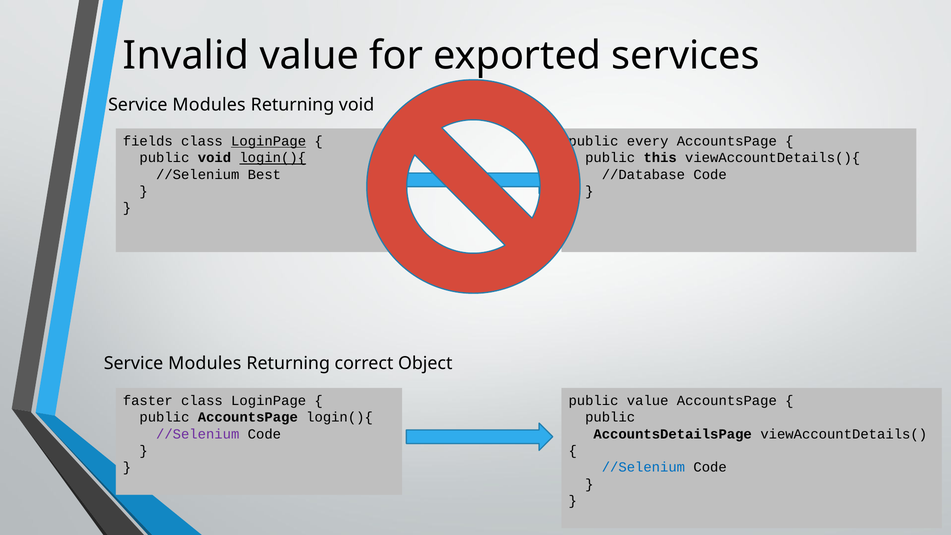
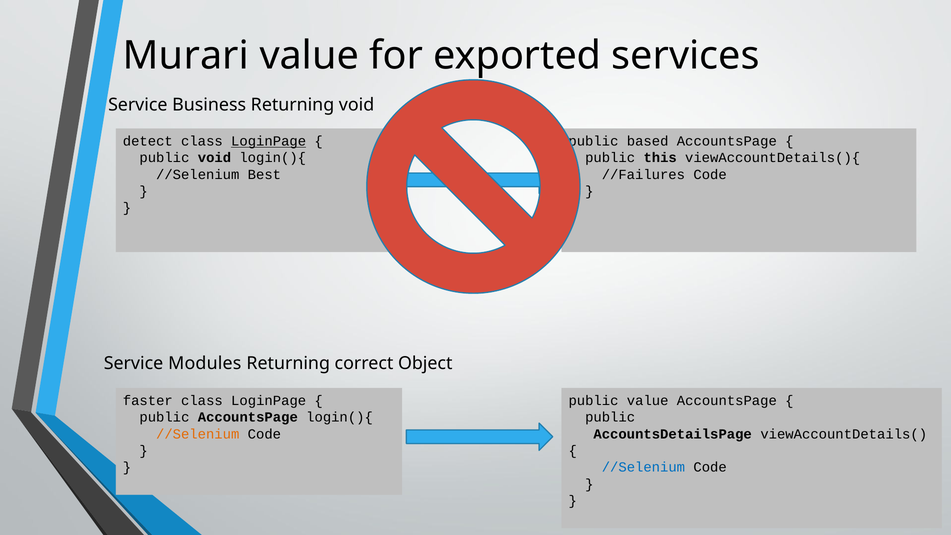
Invalid: Invalid -> Murari (186, 56)
Modules: Modules -> Business (209, 105)
fields: fields -> detect (148, 141)
every: every -> based (648, 141)
login(){ underline: present -> none (273, 158)
//Database: //Database -> //Failures (643, 175)
//Selenium colour: purple -> orange (198, 434)
